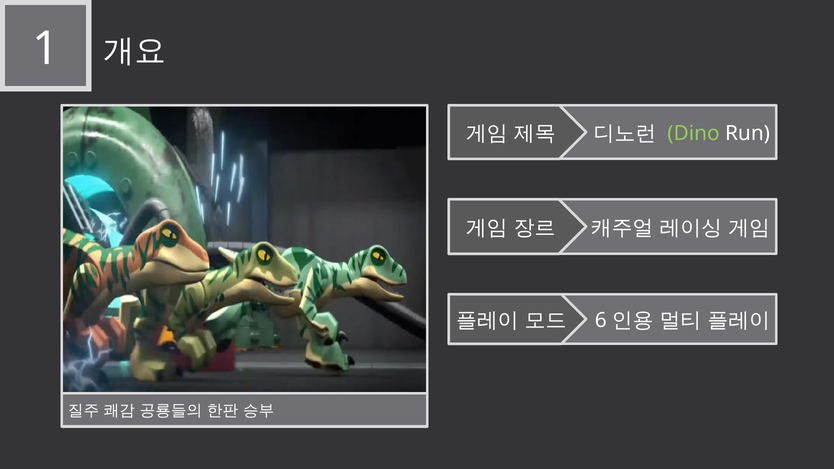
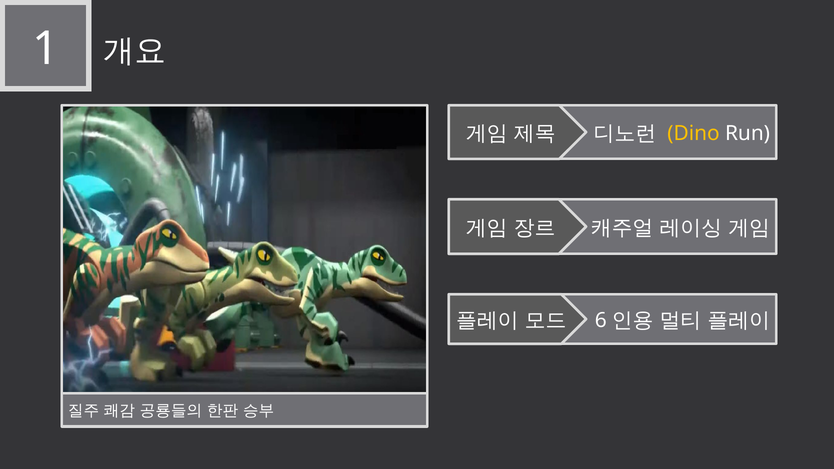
Dino colour: light green -> yellow (693, 134)
